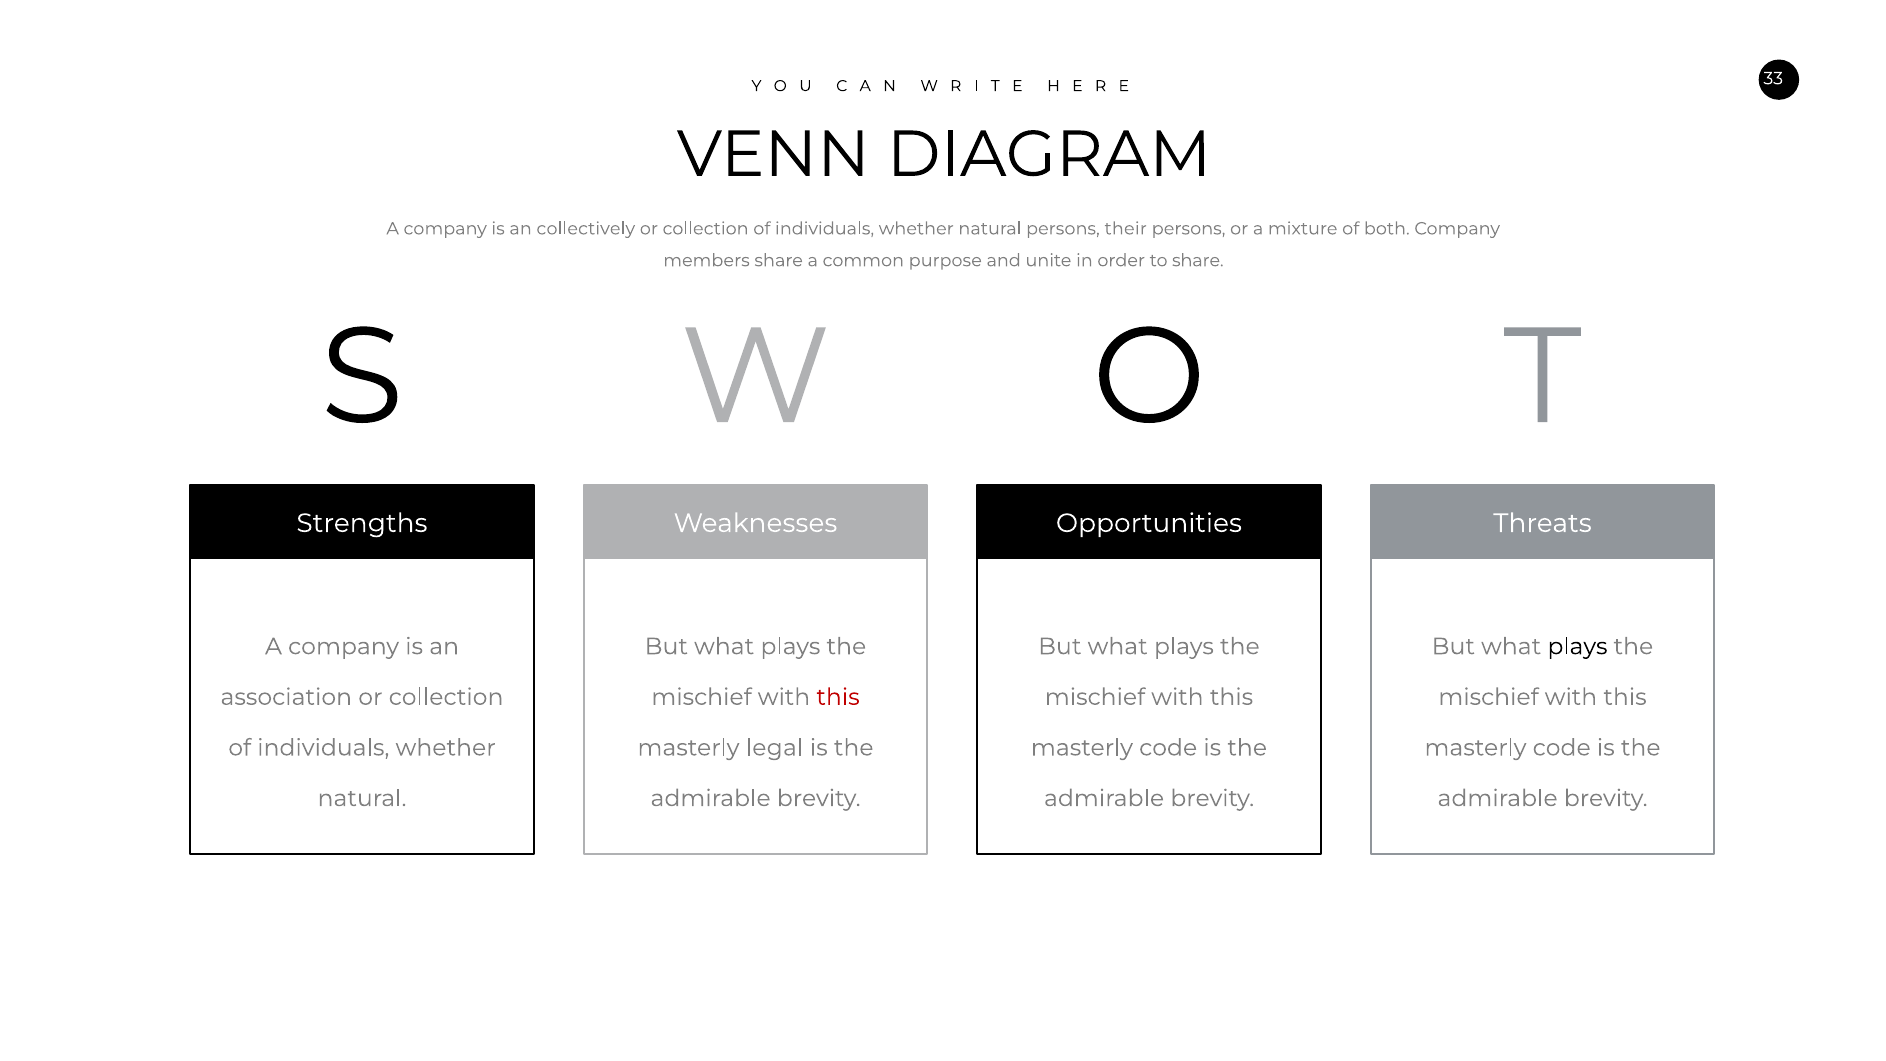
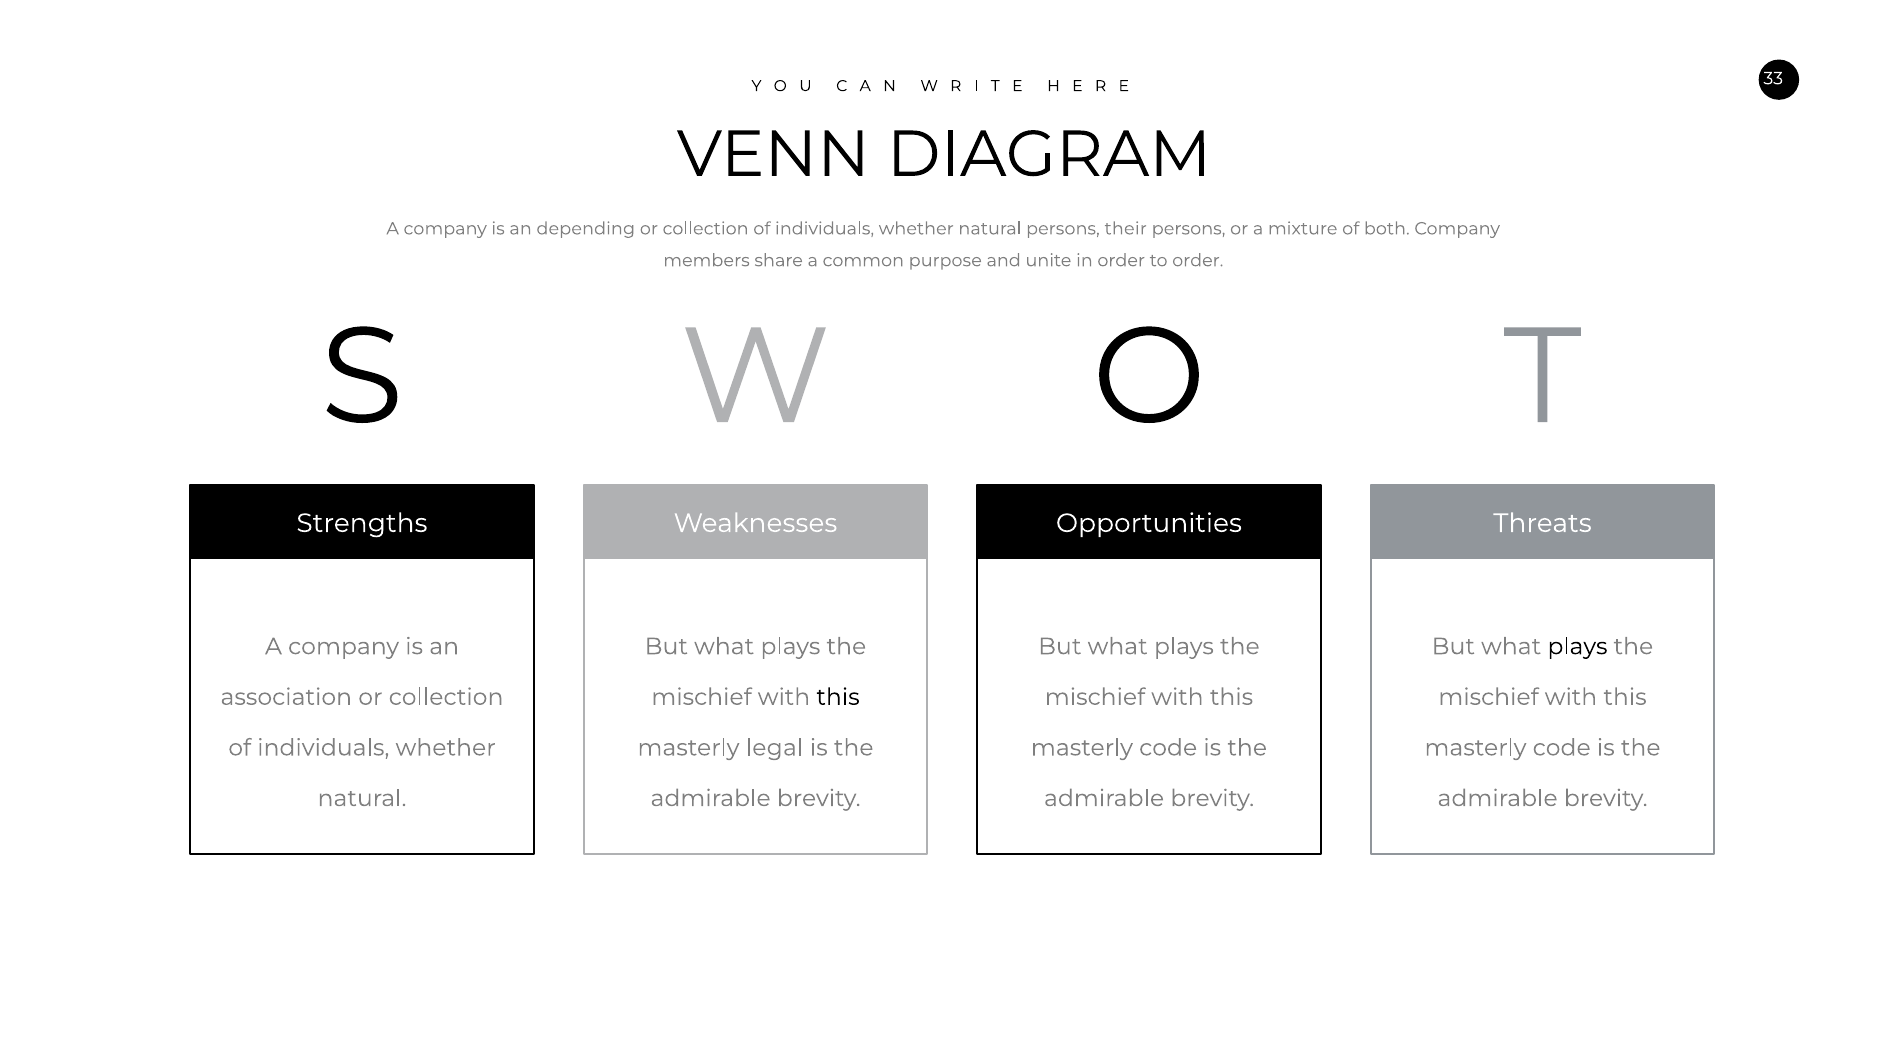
collectively: collectively -> depending (586, 229)
to share: share -> order (1198, 261)
this colour: red -> black (838, 697)
